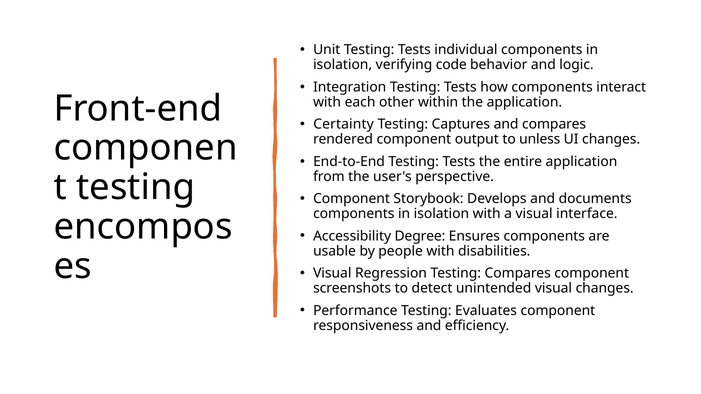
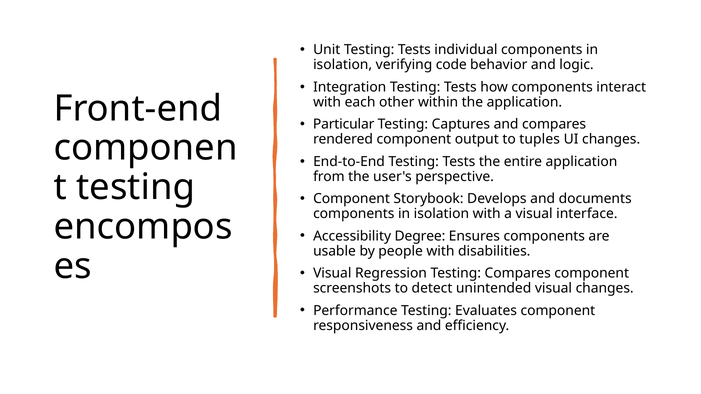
Certainty: Certainty -> Particular (344, 124)
unless: unless -> tuples (540, 139)
